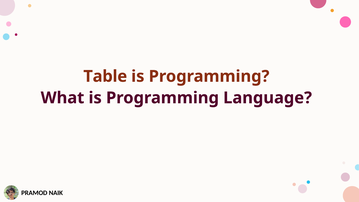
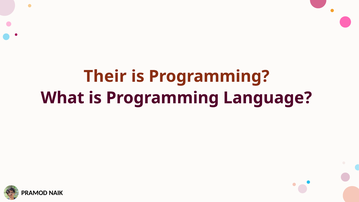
Table: Table -> Their (105, 76)
